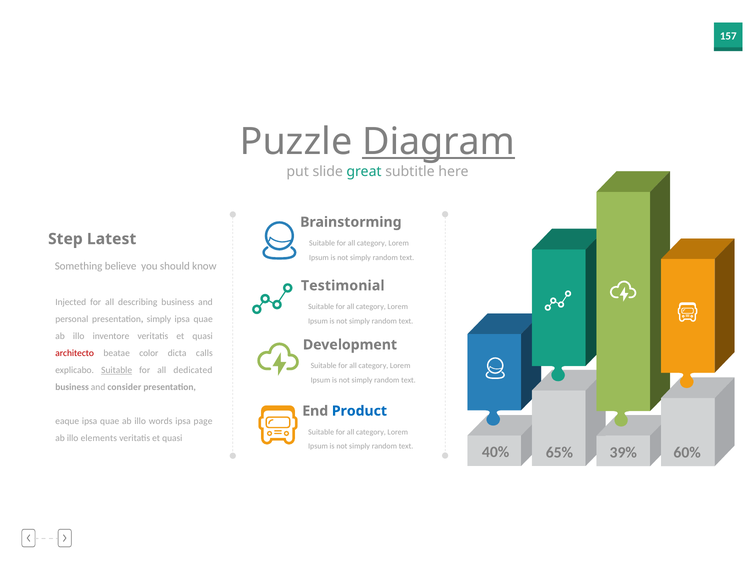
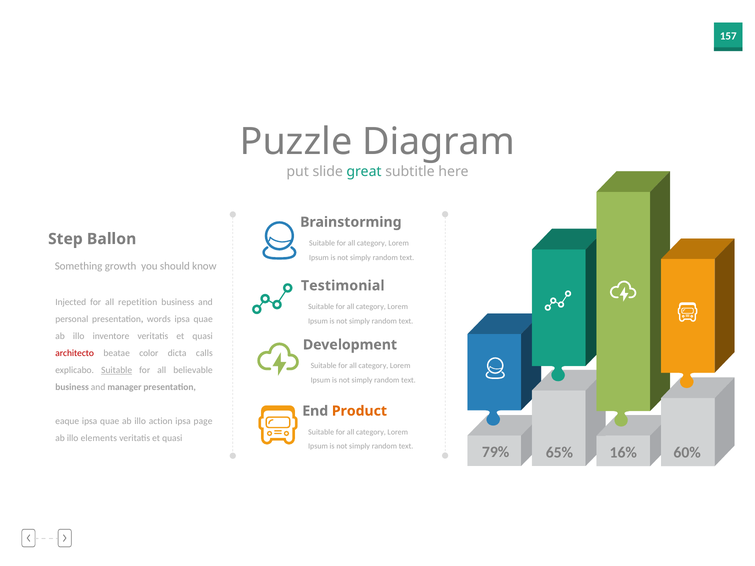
Diagram underline: present -> none (439, 142)
Latest: Latest -> Ballon (112, 239)
believe: believe -> growth (121, 266)
describing: describing -> repetition (138, 302)
presentation simply: simply -> words (159, 319)
dedicated: dedicated -> believable (193, 370)
consider: consider -> manager (124, 387)
Product colour: blue -> orange (359, 411)
words: words -> action (161, 421)
40%: 40% -> 79% (496, 452)
39%: 39% -> 16% (623, 453)
